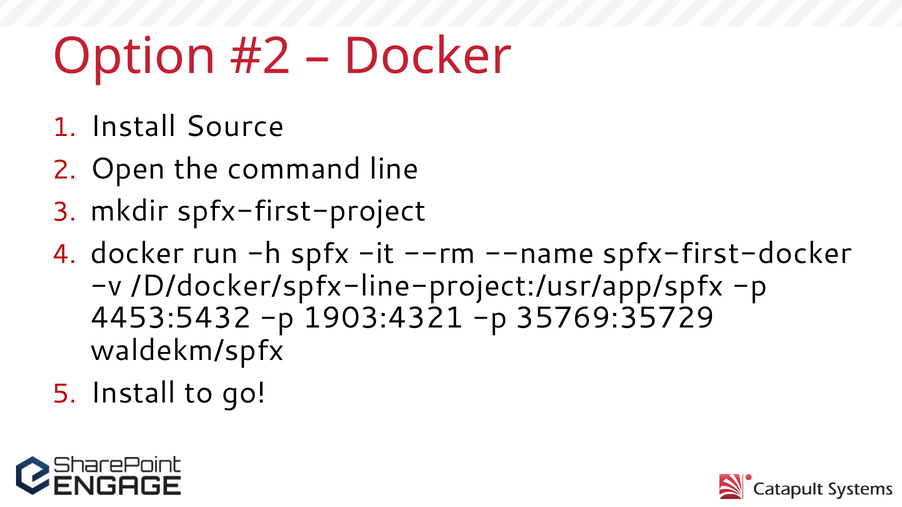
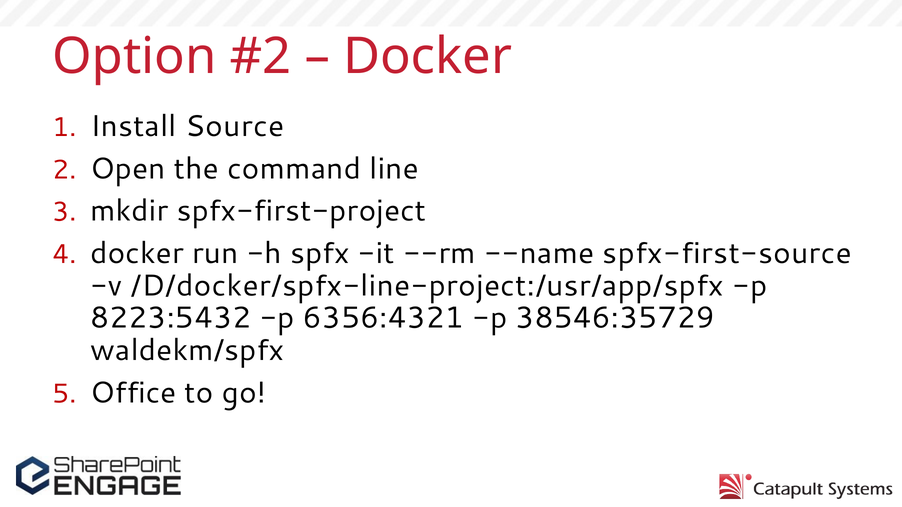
spfx-first-docker: spfx-first-docker -> spfx-first-source (727, 253)
4453:5432: 4453:5432 -> 8223:5432 (171, 318)
1903:4321: 1903:4321 -> 6356:4321 (383, 318)
35769:35729: 35769:35729 -> 38546:35729 (615, 318)
Install: Install -> Office (133, 393)
